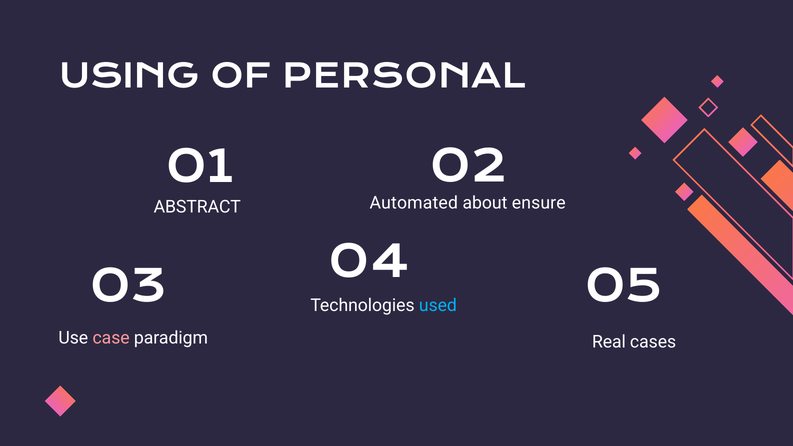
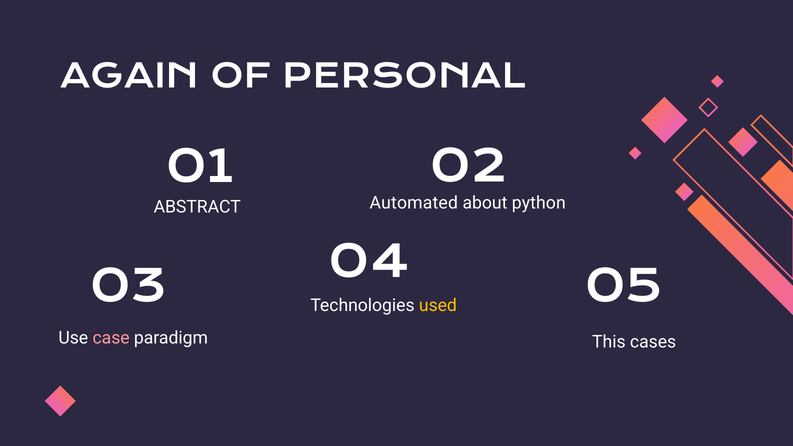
USING: USING -> AGAIN (130, 77)
ensure: ensure -> python (539, 203)
used colour: light blue -> yellow (438, 305)
Real: Real -> This (609, 342)
